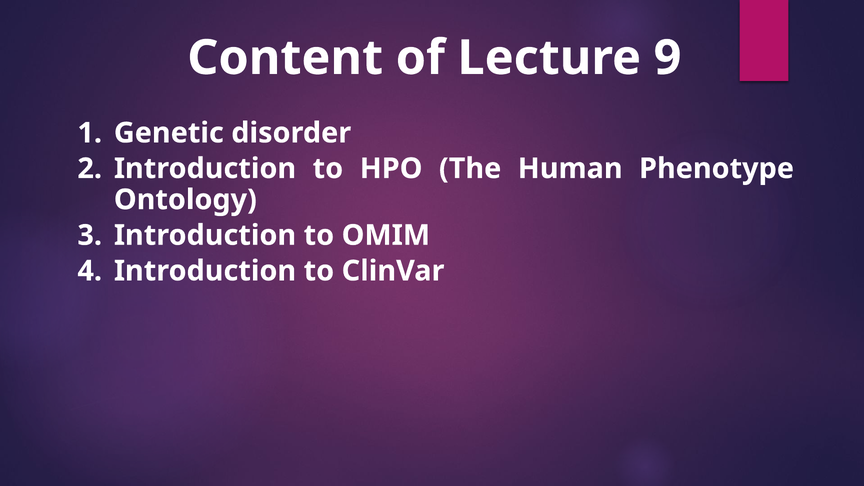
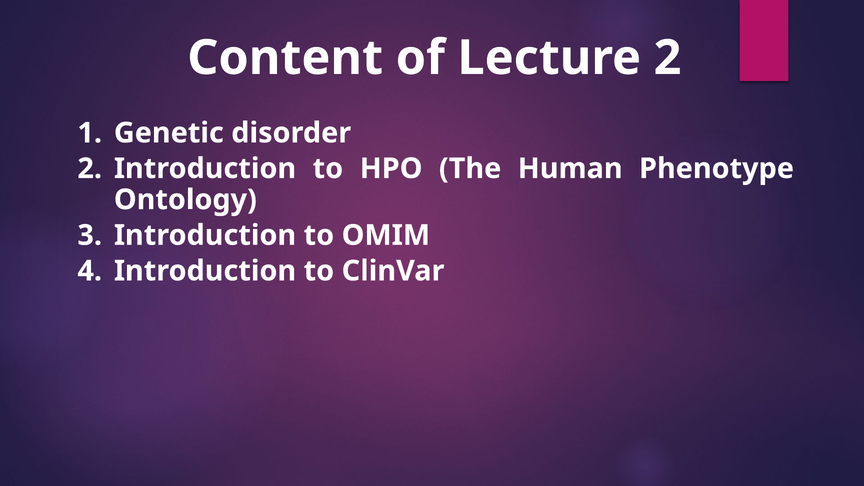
Lecture 9: 9 -> 2 (668, 58)
